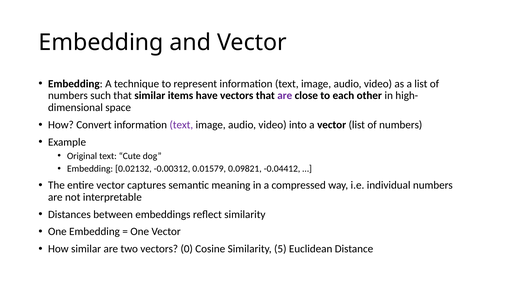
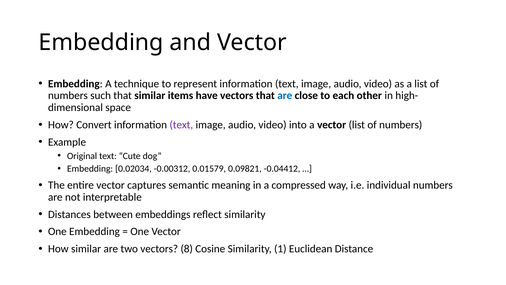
are colour: purple -> blue (285, 96)
0.02132: 0.02132 -> 0.02034 (133, 169)
0: 0 -> 8 (187, 249)
5: 5 -> 1 (280, 249)
